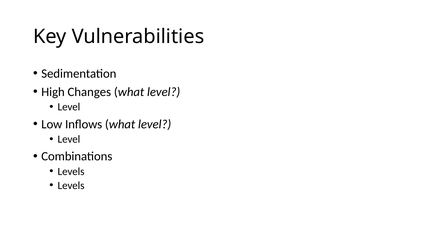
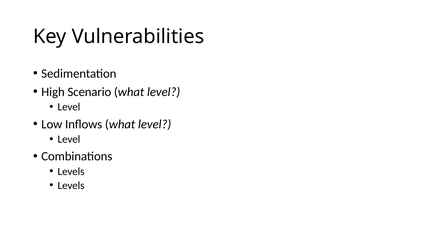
Changes: Changes -> Scenario (89, 92)
